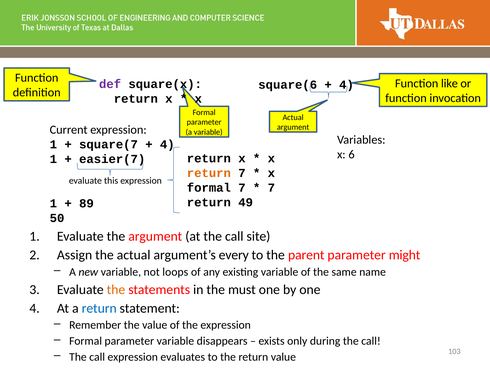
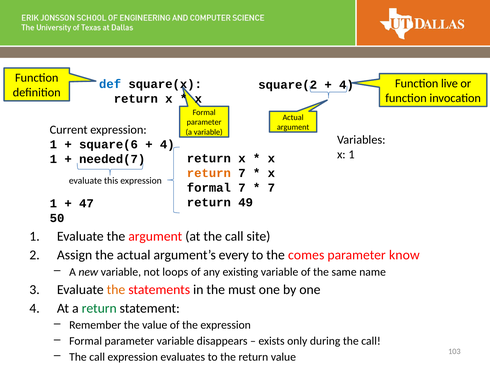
like: like -> live (449, 83)
def colour: purple -> blue (110, 84)
square(6: square(6 -> square(2 (288, 85)
square(7: square(7 -> square(6 (109, 144)
x 6: 6 -> 1 (352, 154)
easier(7: easier(7 -> needed(7 (112, 159)
89: 89 -> 47 (86, 203)
parent: parent -> comes (306, 255)
might: might -> know (404, 255)
return colour: blue -> green (99, 308)
